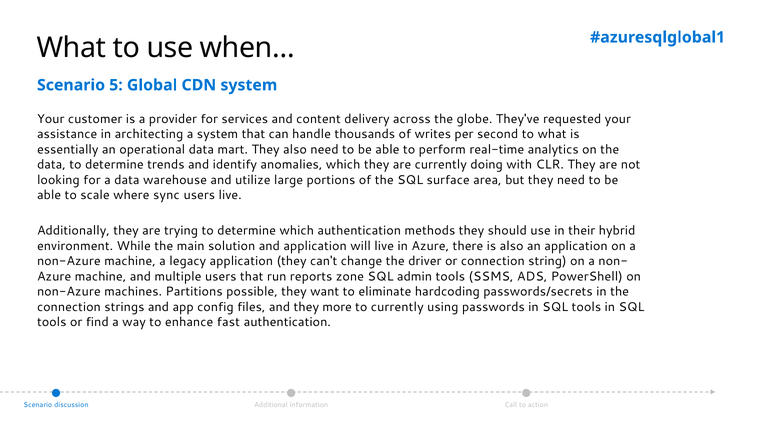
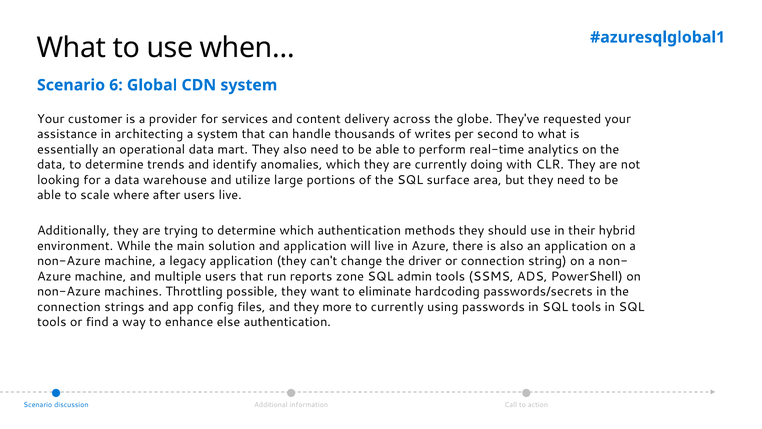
5: 5 -> 6 (116, 85)
sync: sync -> after (167, 195)
Partitions: Partitions -> Throttling (194, 291)
fast: fast -> else (228, 322)
